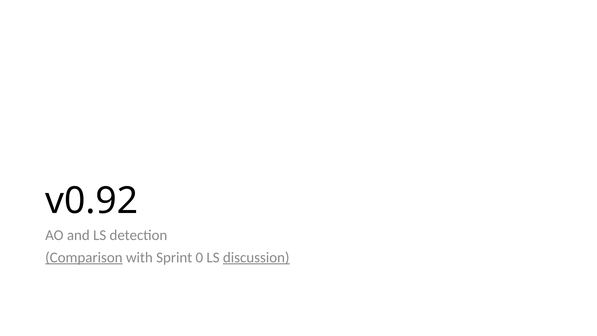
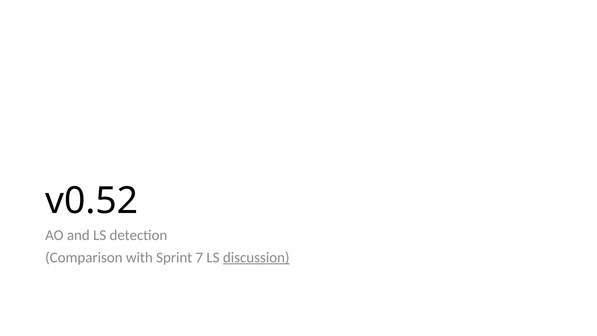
v0.92: v0.92 -> v0.52 (92, 201)
Comparison underline: present -> none (84, 257)
0: 0 -> 7 (199, 257)
